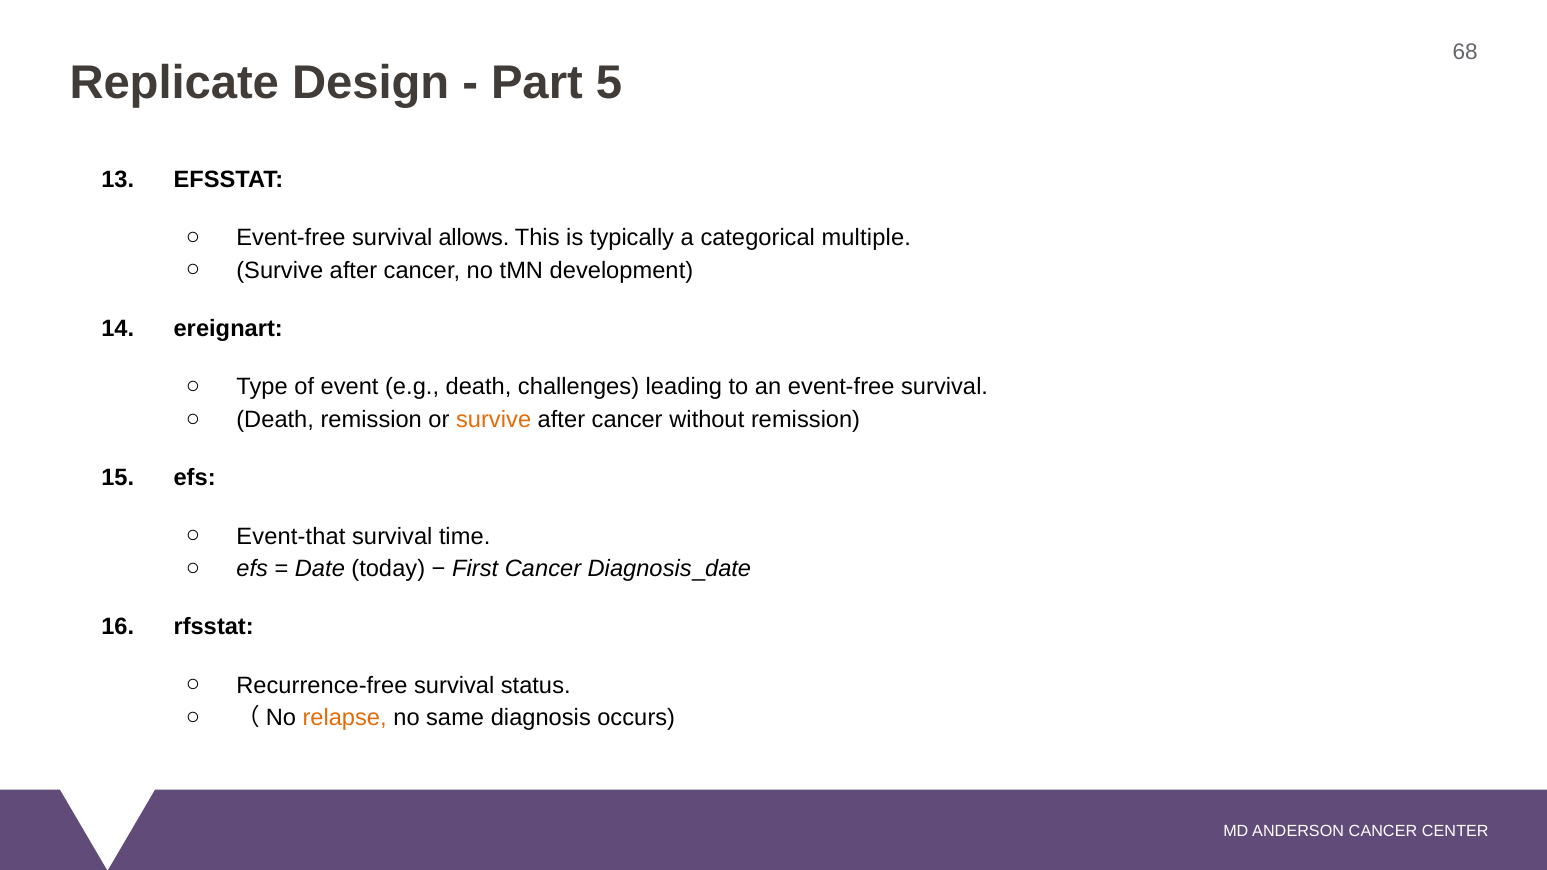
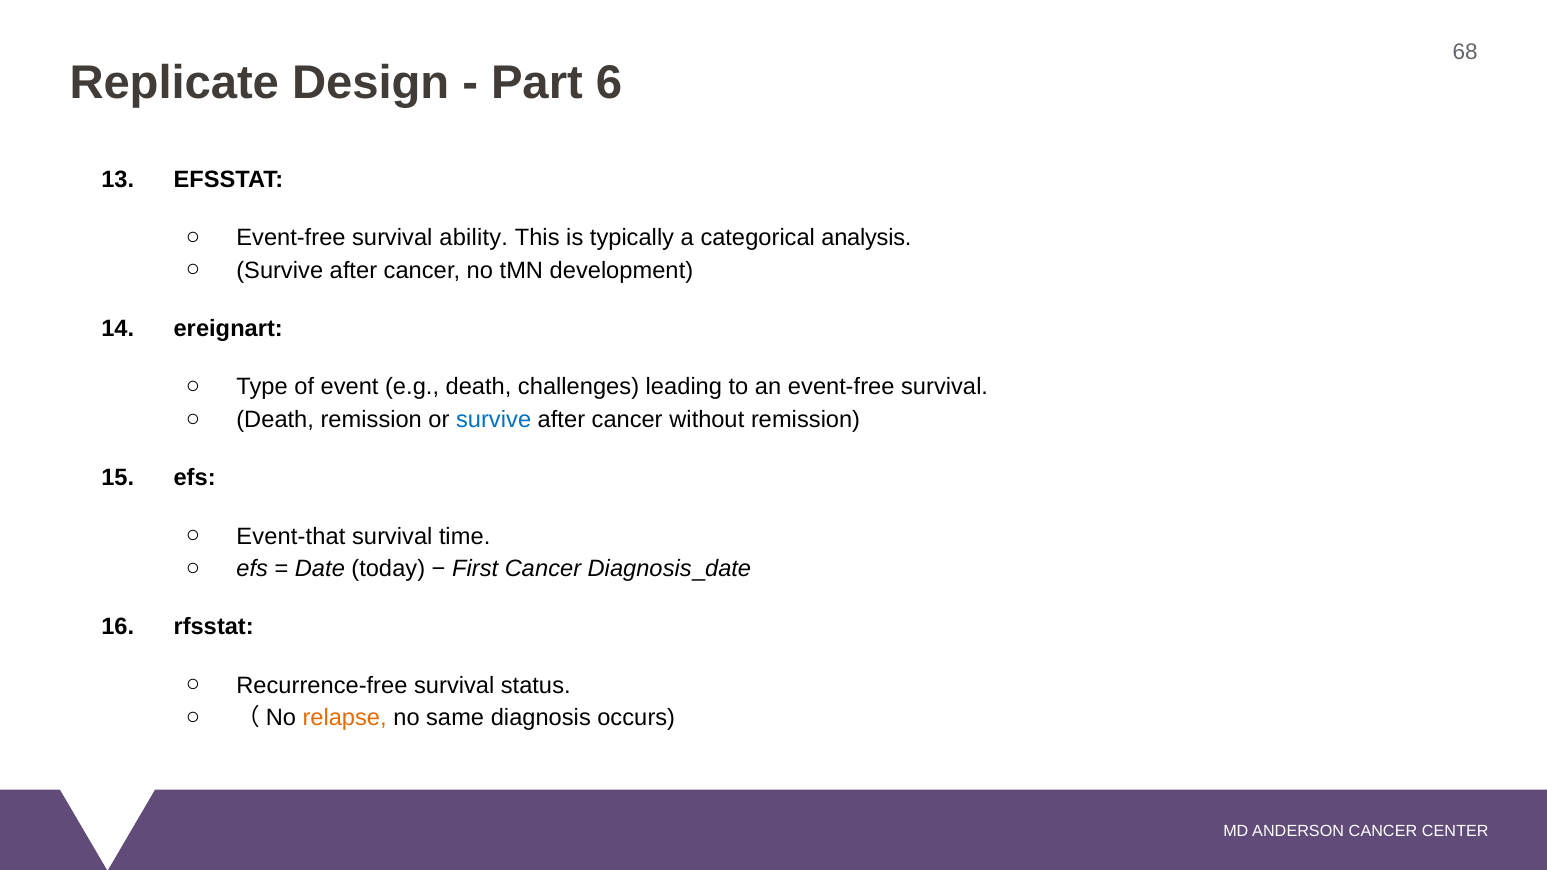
5: 5 -> 6 (609, 83)
allows: allows -> ability (474, 238)
multiple: multiple -> analysis (866, 238)
survive colour: orange -> blue (494, 420)
